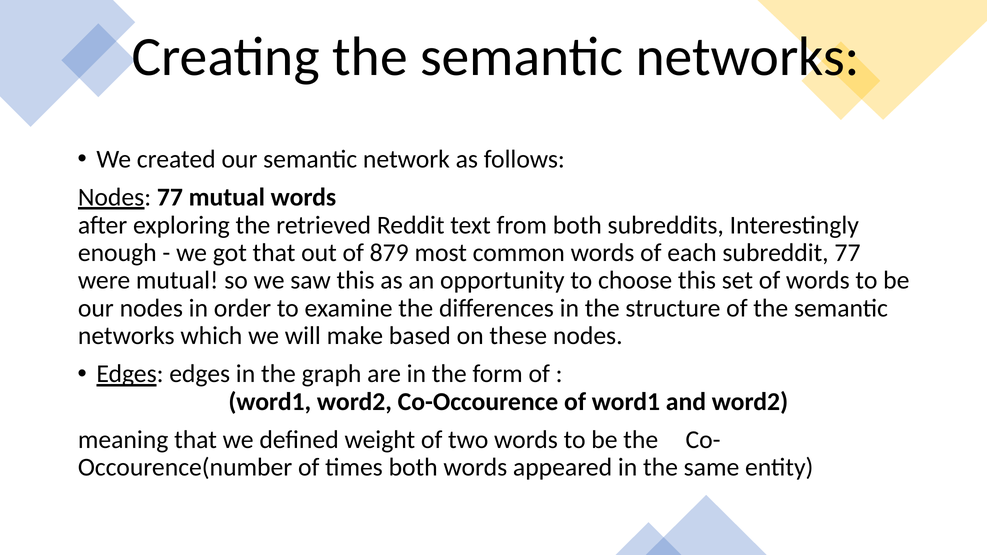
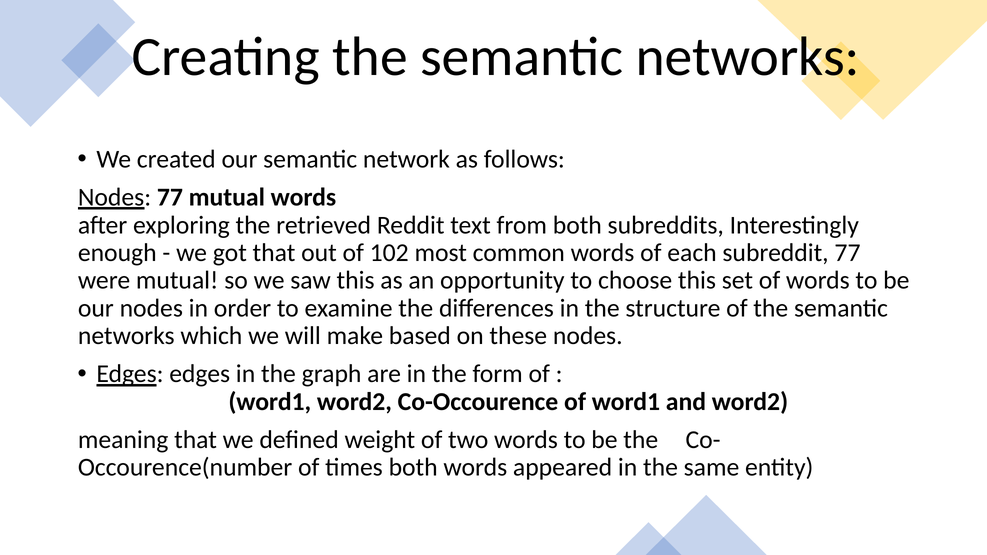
879: 879 -> 102 (389, 253)
